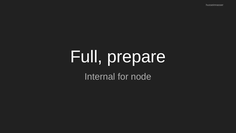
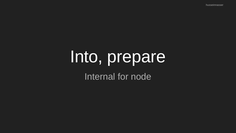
Full: Full -> Into (86, 57)
